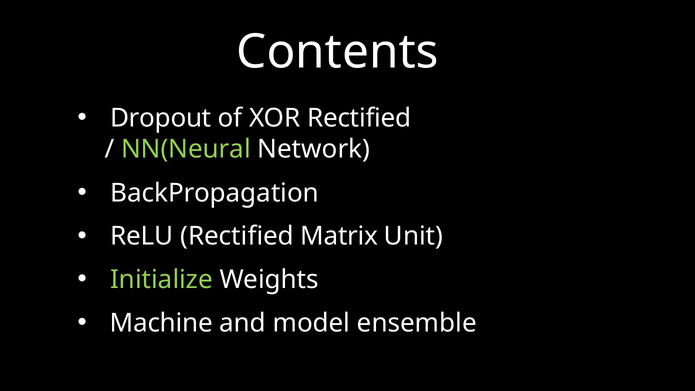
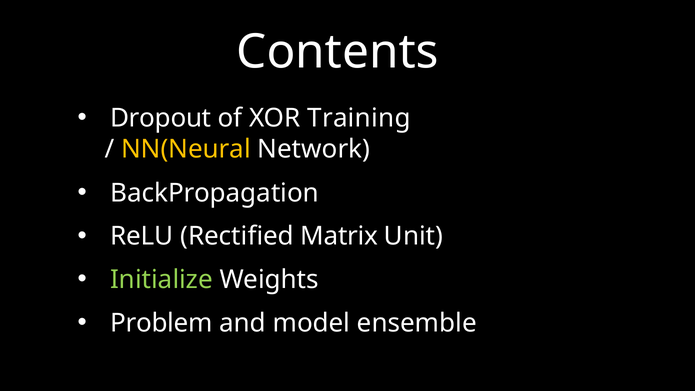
XOR Rectified: Rectified -> Training (359, 118)
NN(Neural colour: light green -> yellow (186, 149)
Machine: Machine -> Problem (161, 323)
